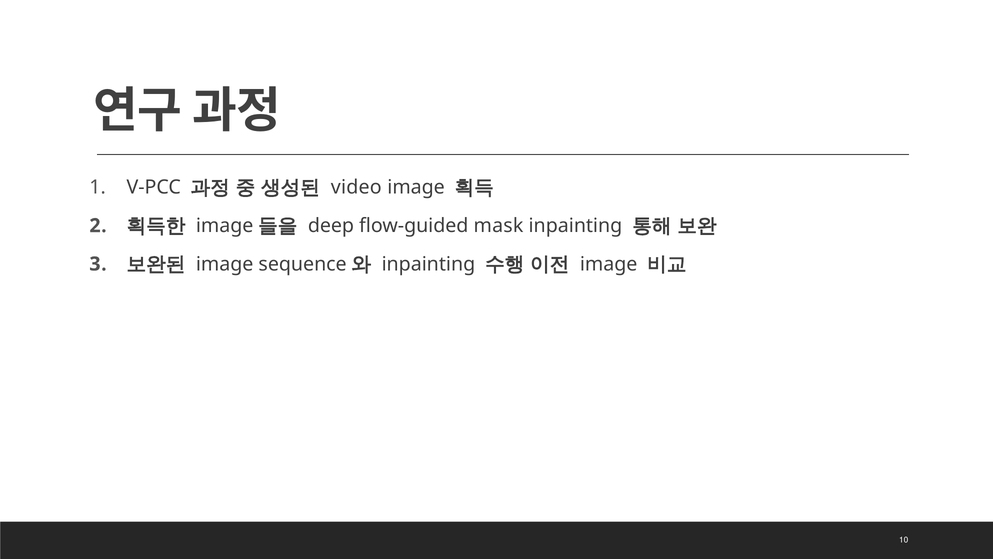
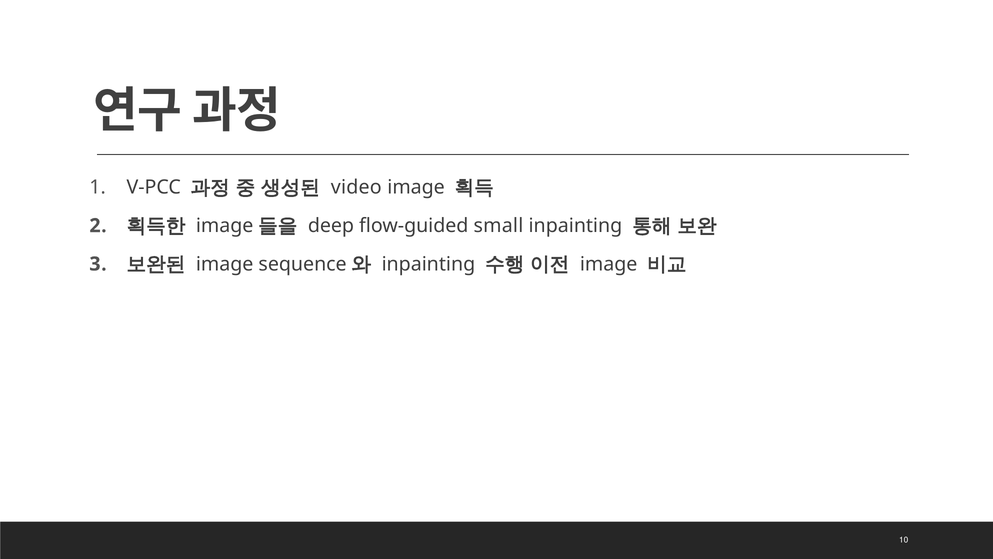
mask: mask -> small (498, 226)
